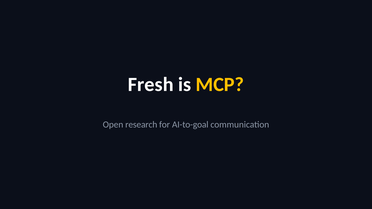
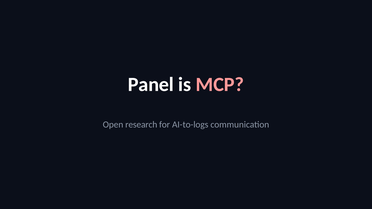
Fresh: Fresh -> Panel (151, 85)
MCP colour: yellow -> pink (220, 85)
AI-to-goal: AI-to-goal -> AI-to-logs (190, 125)
